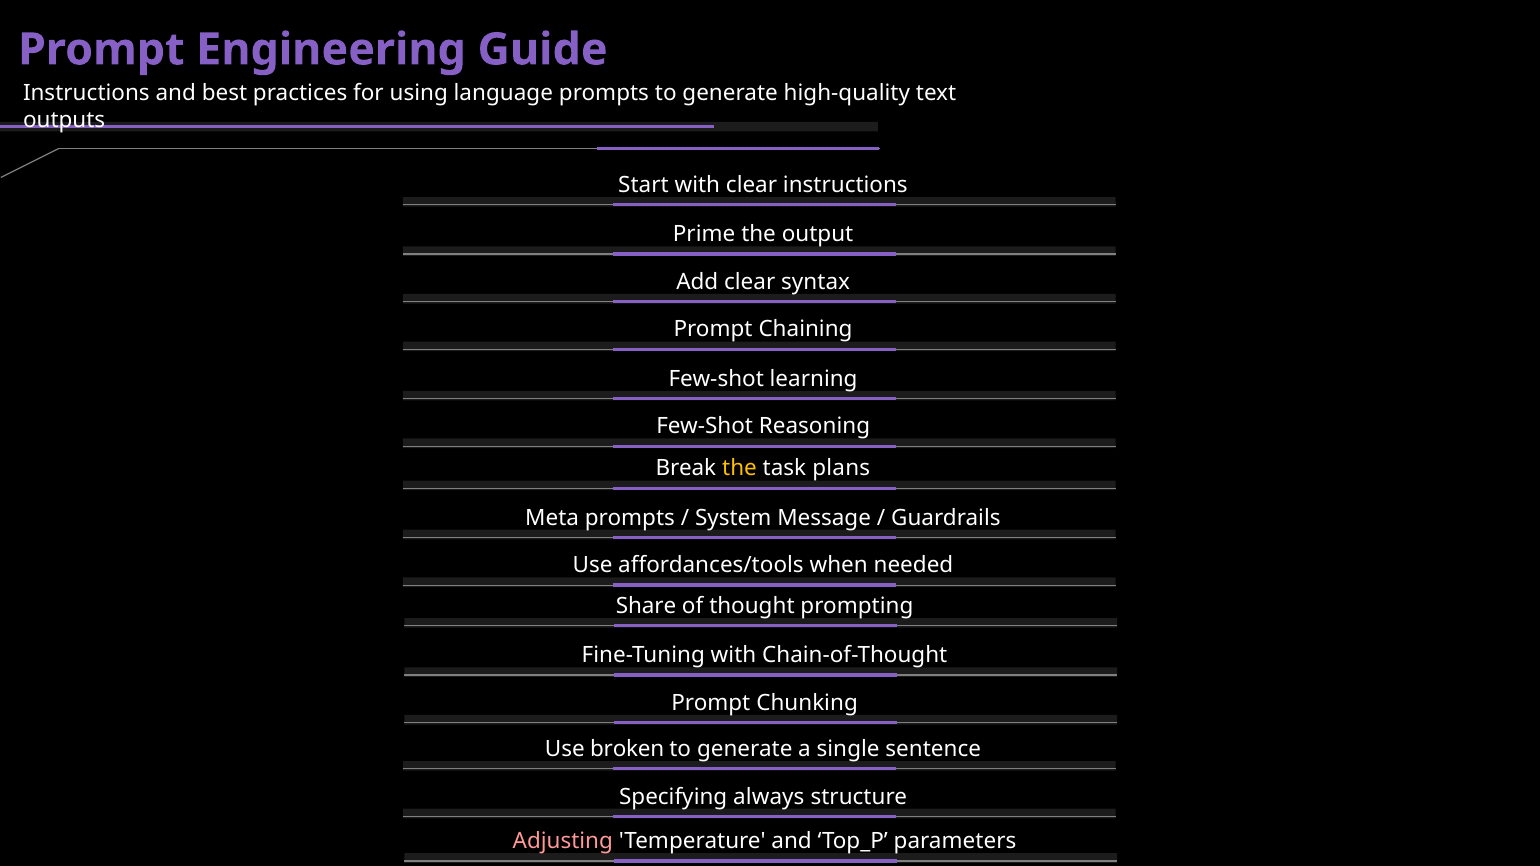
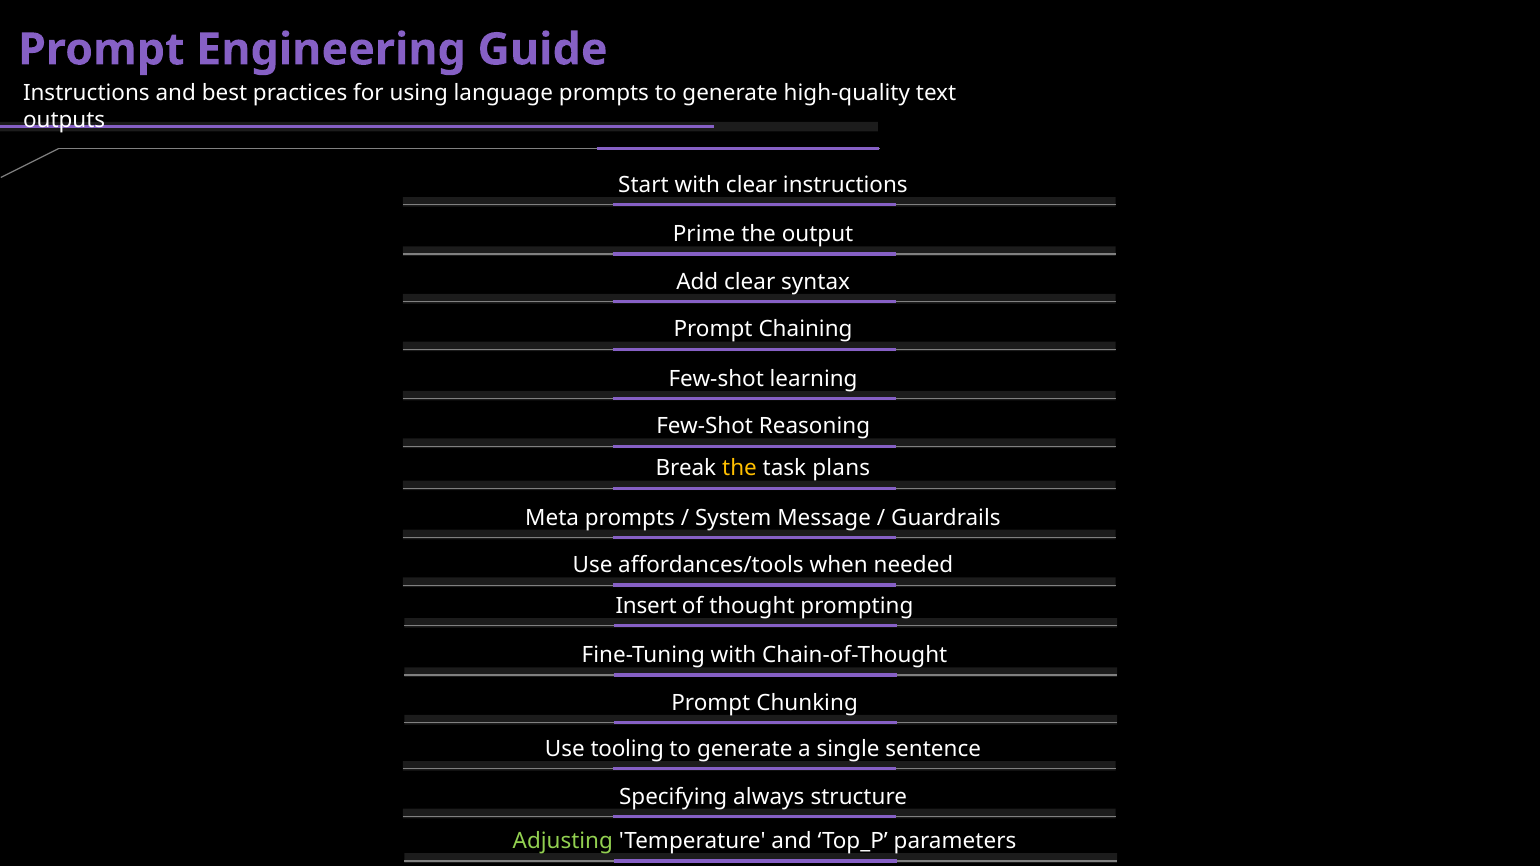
Share: Share -> Insert (646, 606)
broken: broken -> tooling (627, 749)
Adjusting colour: pink -> light green (563, 841)
